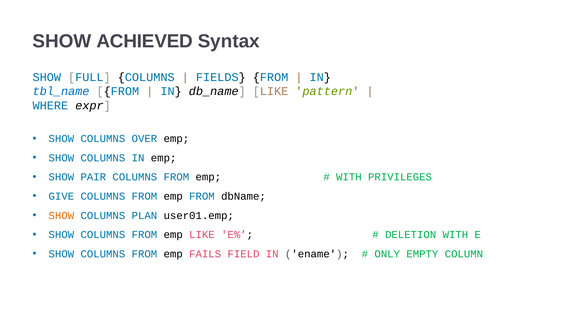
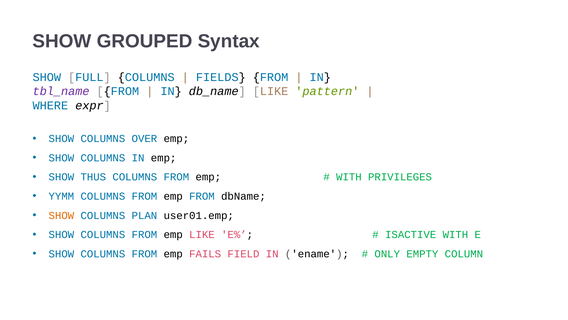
ACHIEVED: ACHIEVED -> GROUPED (145, 41)
tbl_name colour: blue -> purple (61, 91)
PAIR: PAIR -> THUS (93, 177)
GIVE: GIVE -> YYMM (61, 196)
DELETION: DELETION -> ISACTIVE (411, 234)
